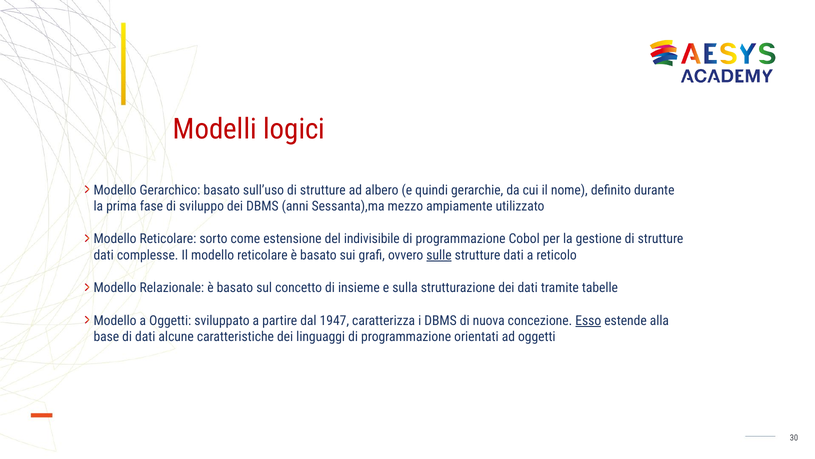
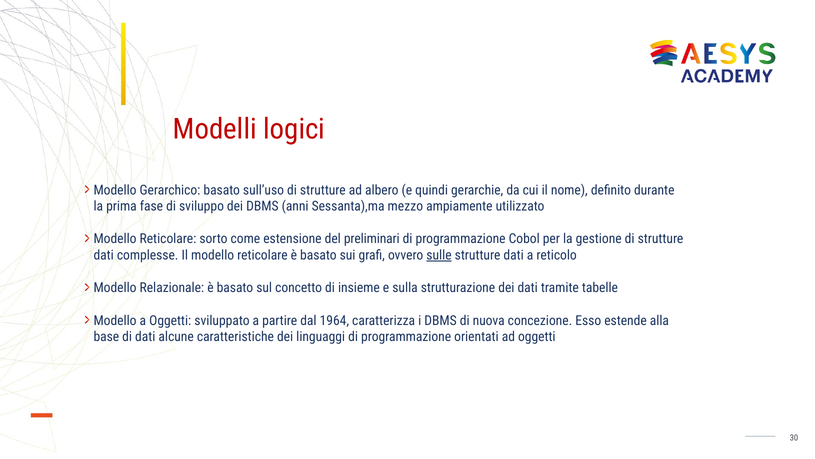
indivisibile: indivisibile -> preliminari (372, 239)
1947: 1947 -> 1964 (334, 320)
Esso underline: present -> none (588, 320)
